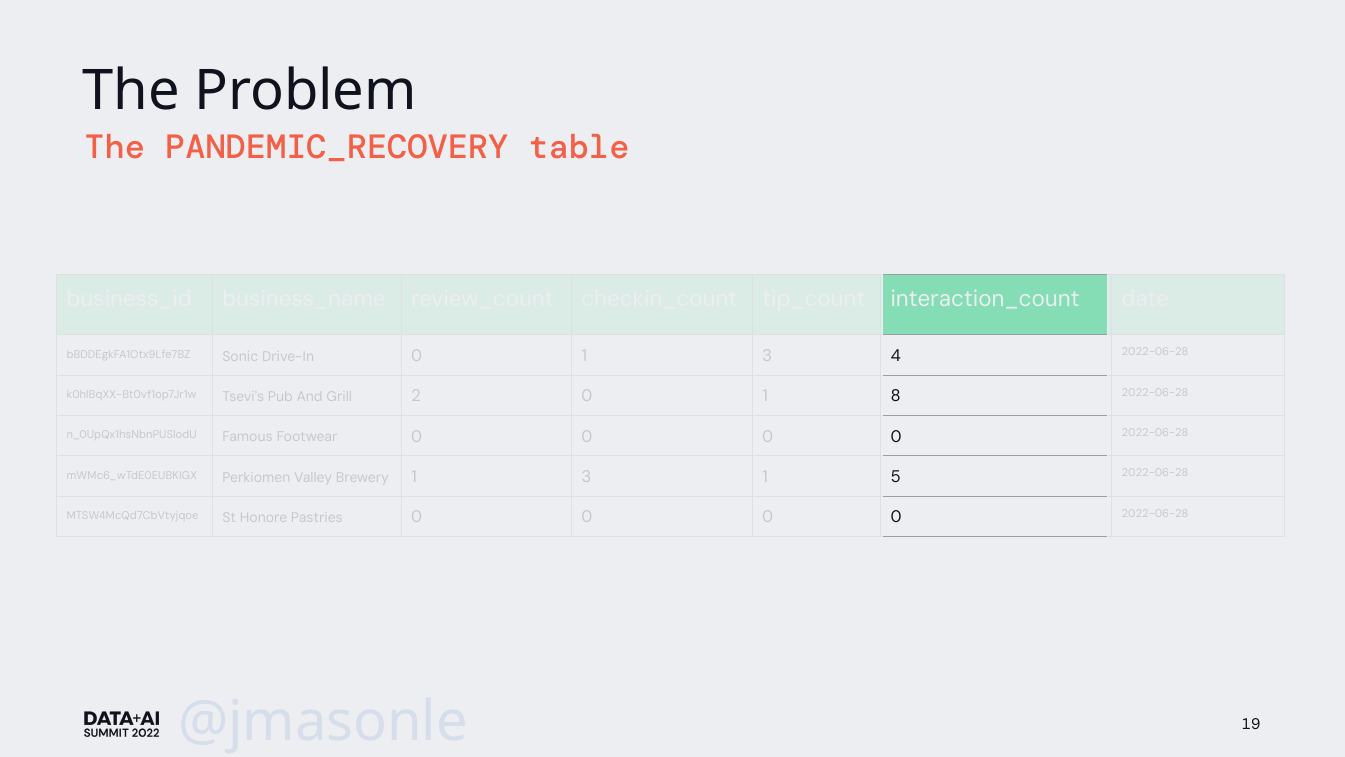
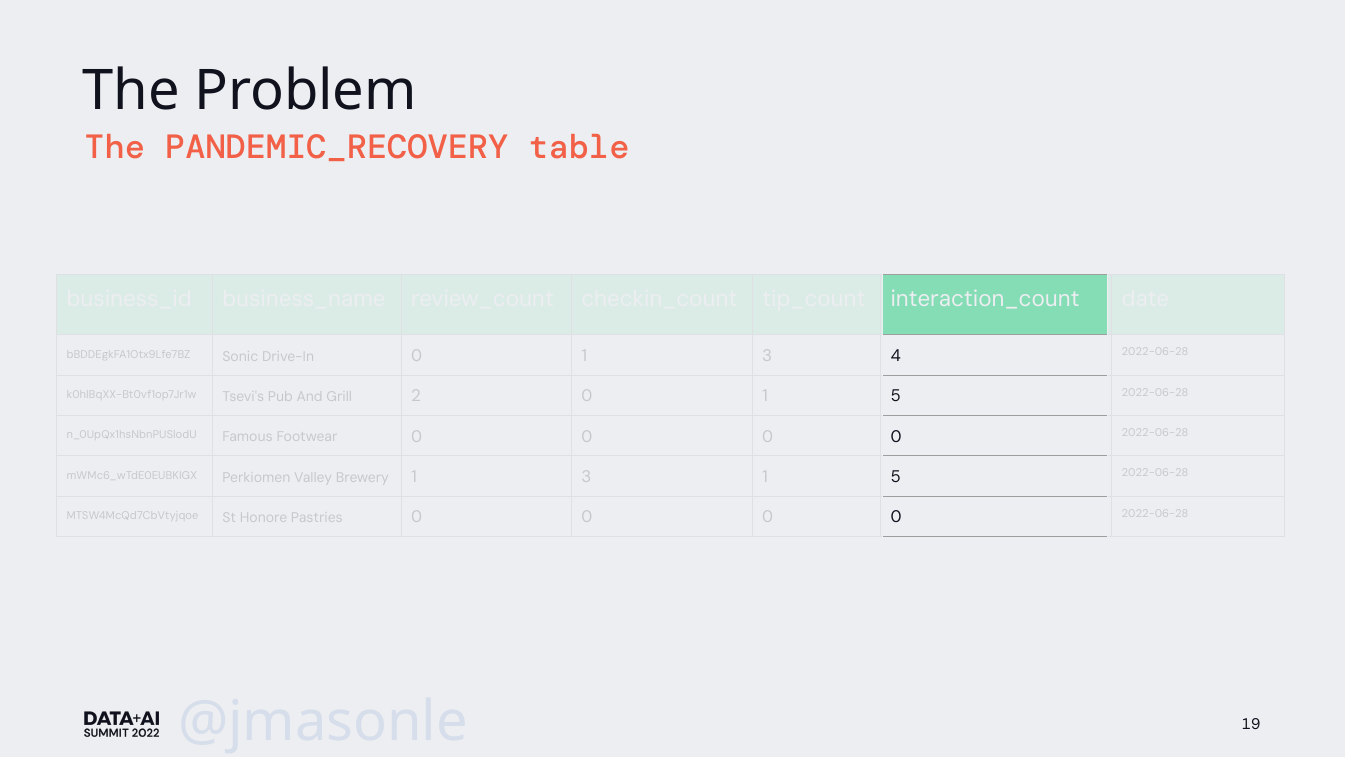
8: 8 -> 5 (896, 396)
